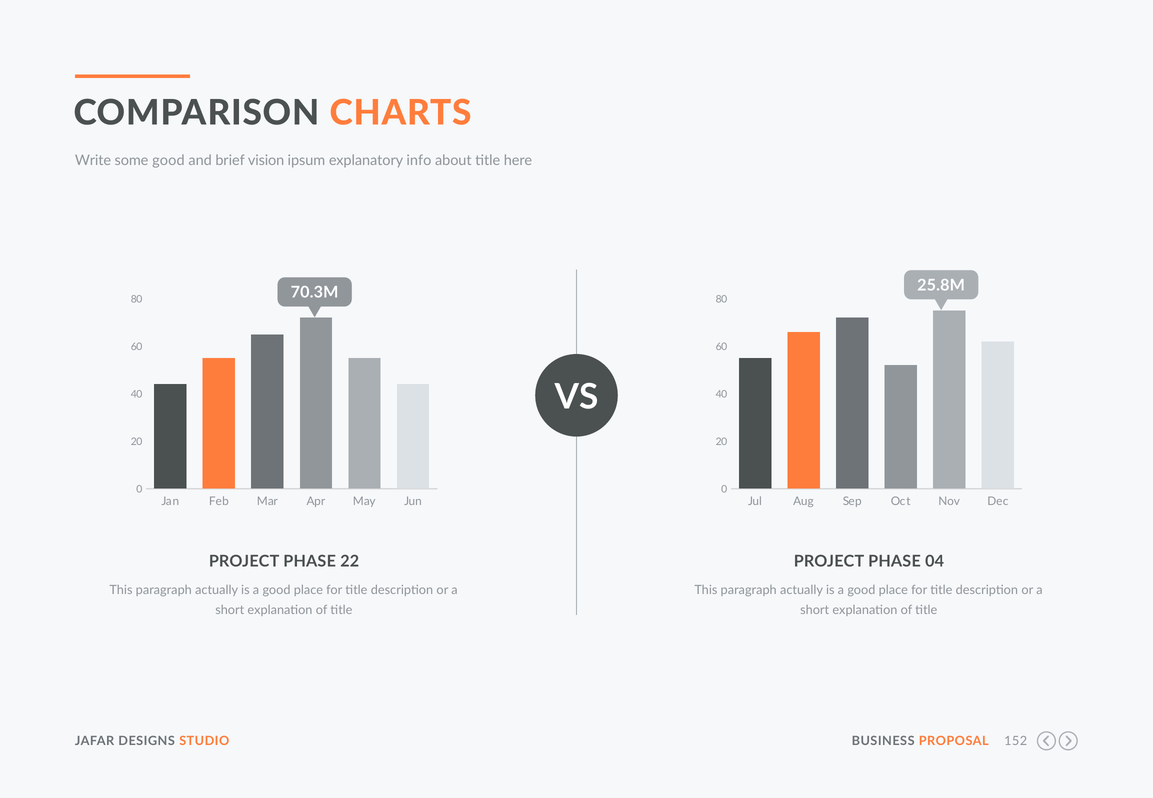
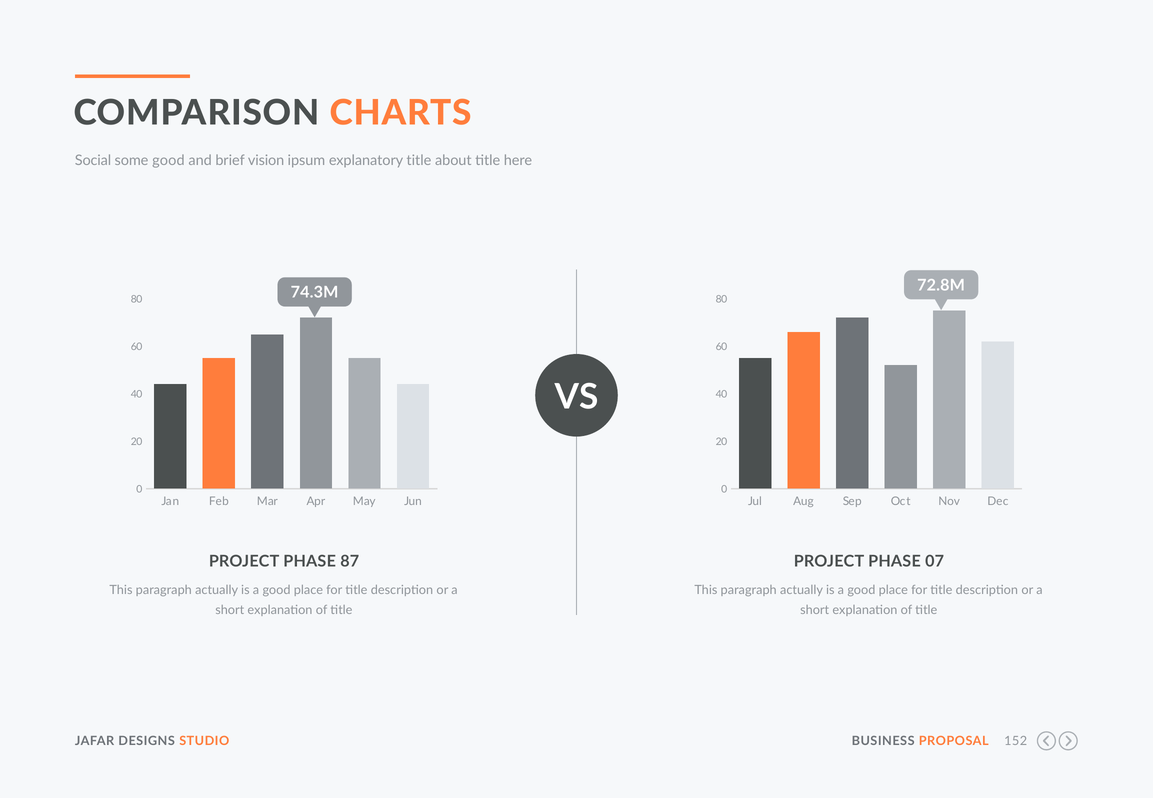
Write: Write -> Social (93, 160)
explanatory info: info -> title (419, 160)
25.8M: 25.8M -> 72.8M (941, 285)
70.3M: 70.3M -> 74.3M (315, 293)
22: 22 -> 87 (350, 562)
04: 04 -> 07 (935, 562)
